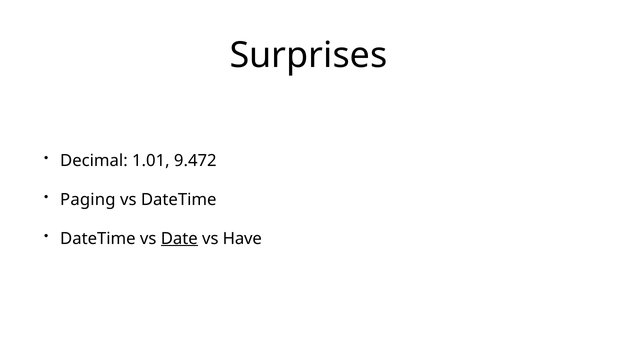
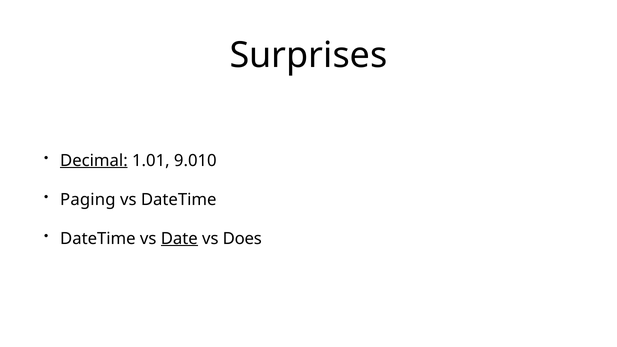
Decimal underline: none -> present (94, 161)
9.472: 9.472 -> 9.010 (195, 161)
Have: Have -> Does (242, 239)
